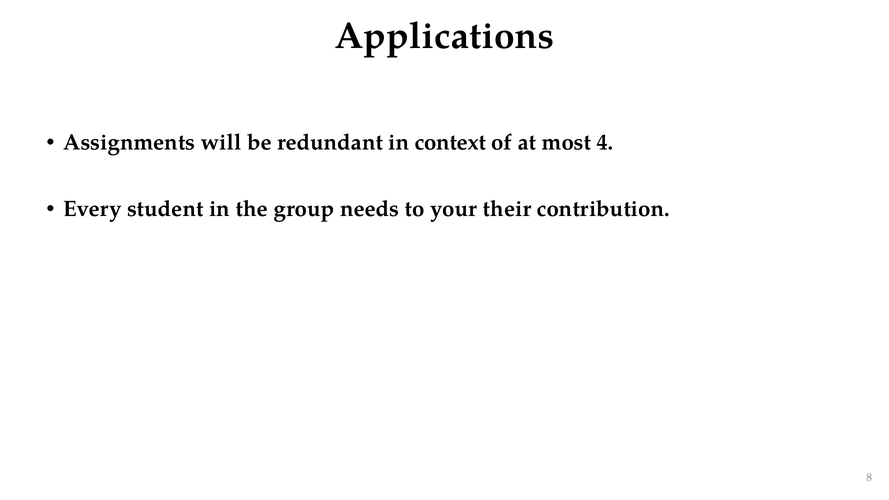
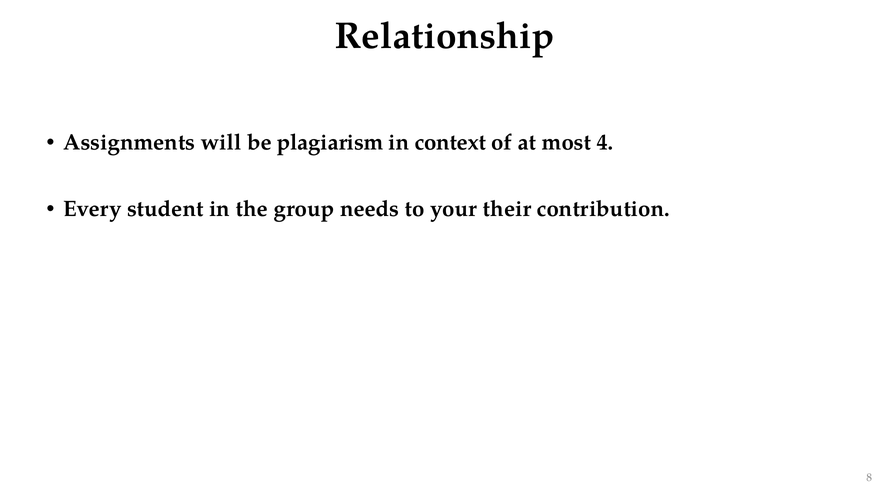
Applications: Applications -> Relationship (444, 36)
redundant: redundant -> plagiarism (330, 143)
